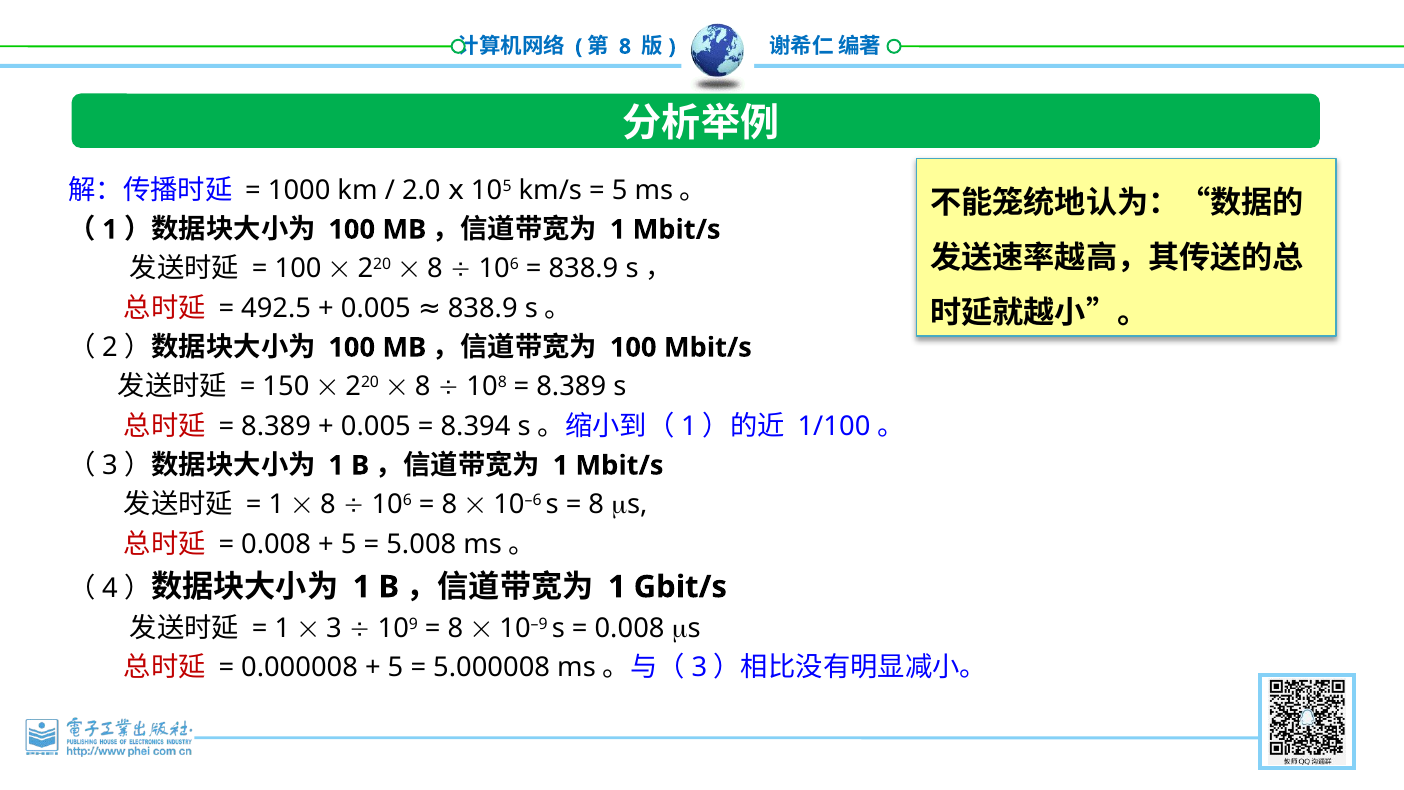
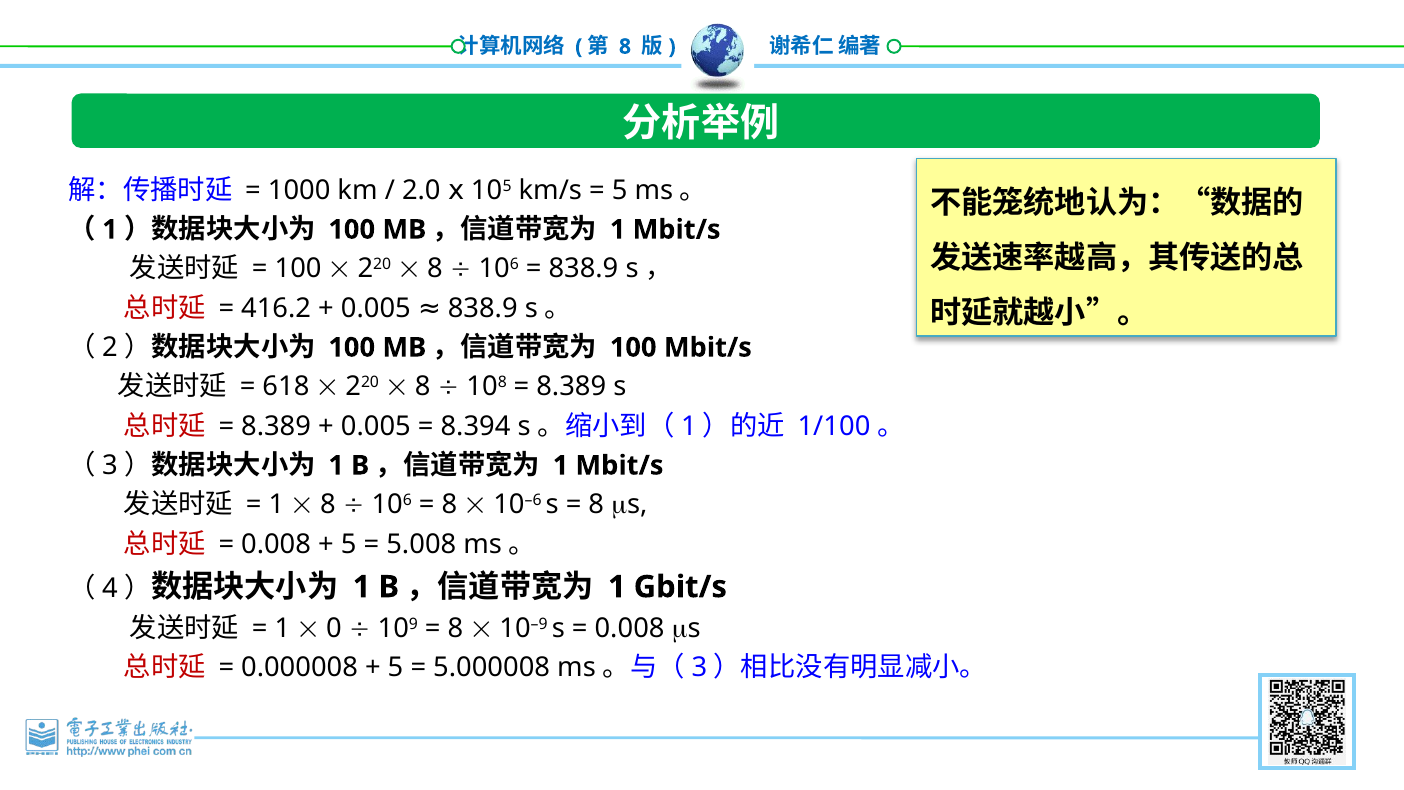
492.5: 492.5 -> 416.2 (276, 308)
150: 150 -> 618 (286, 387)
3: 3 -> 0 (334, 628)
